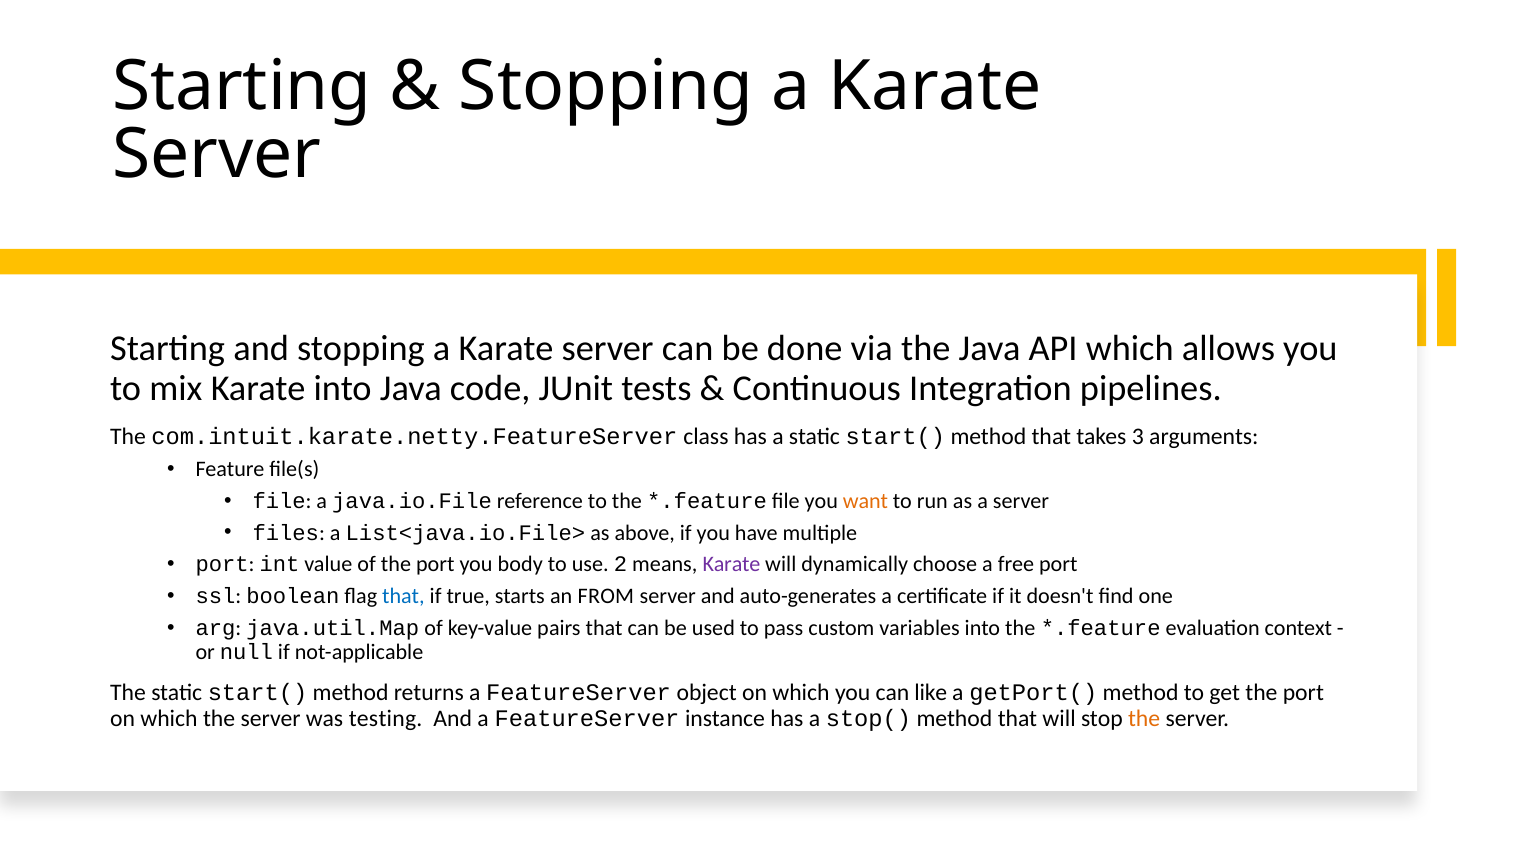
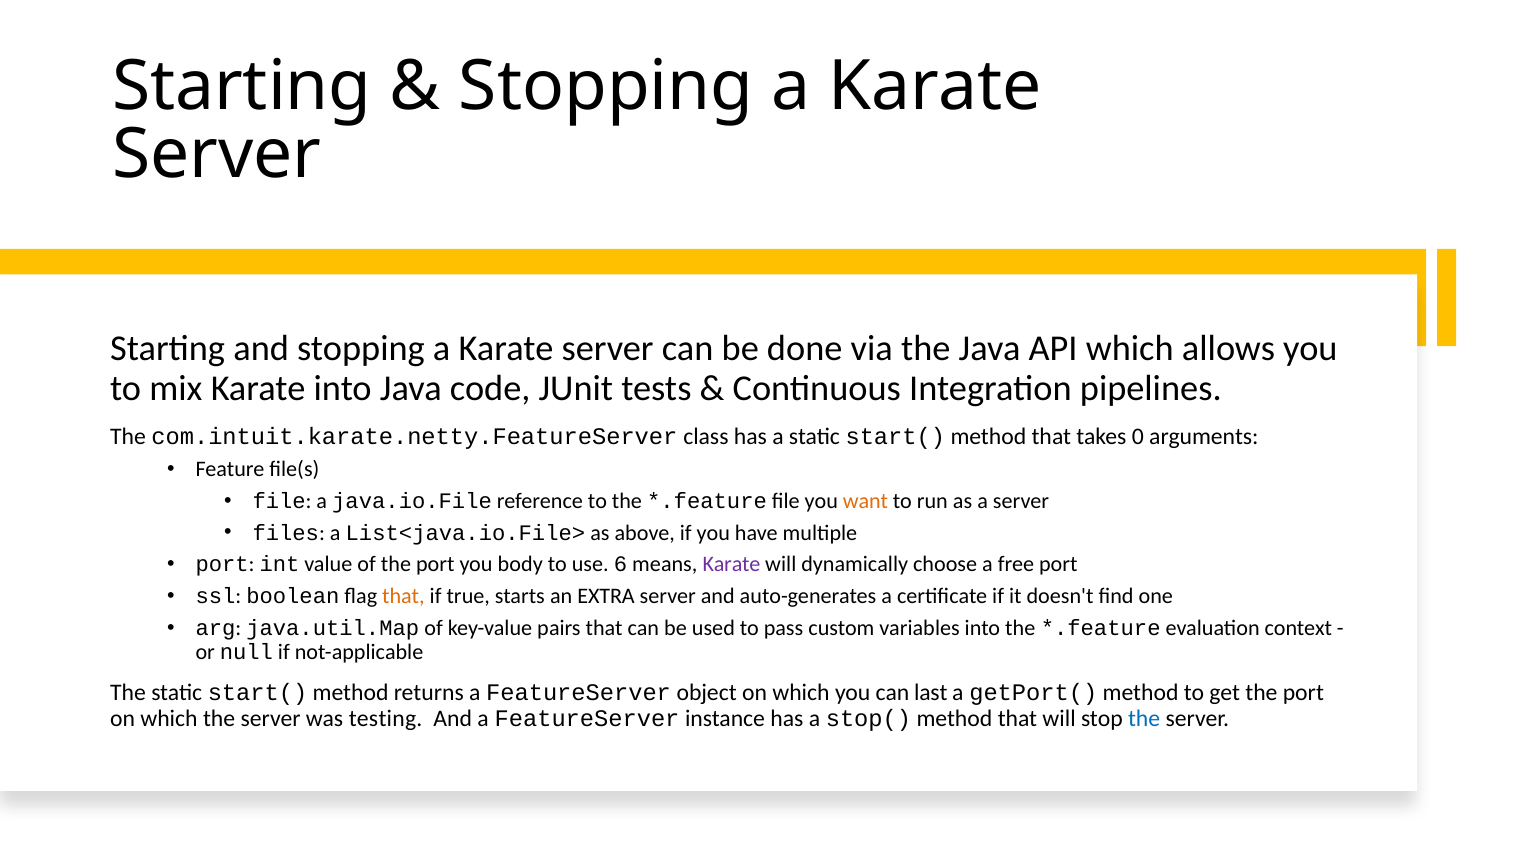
3: 3 -> 0 (1138, 436)
2: 2 -> 6 (621, 564)
that colour: blue -> orange (403, 596)
FROM: FROM -> EXTRA (606, 596)
like: like -> last (931, 693)
the colour: orange -> blue (1144, 718)
